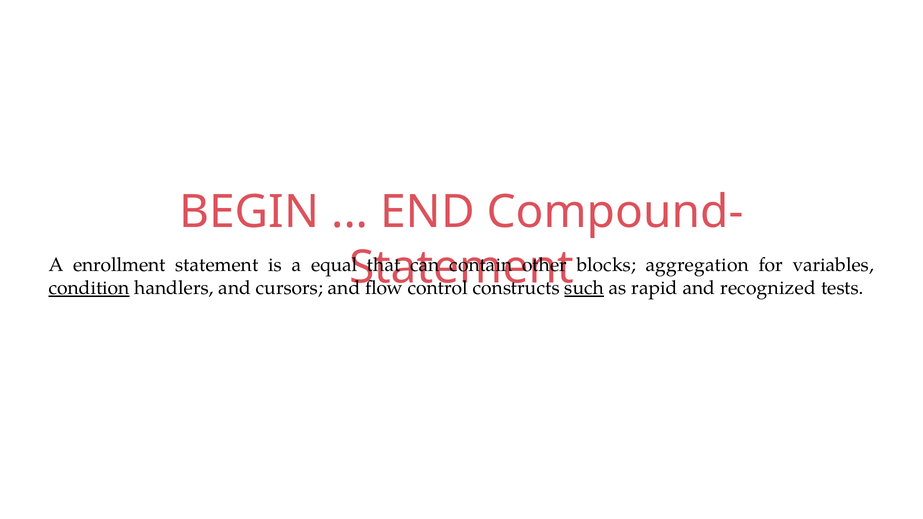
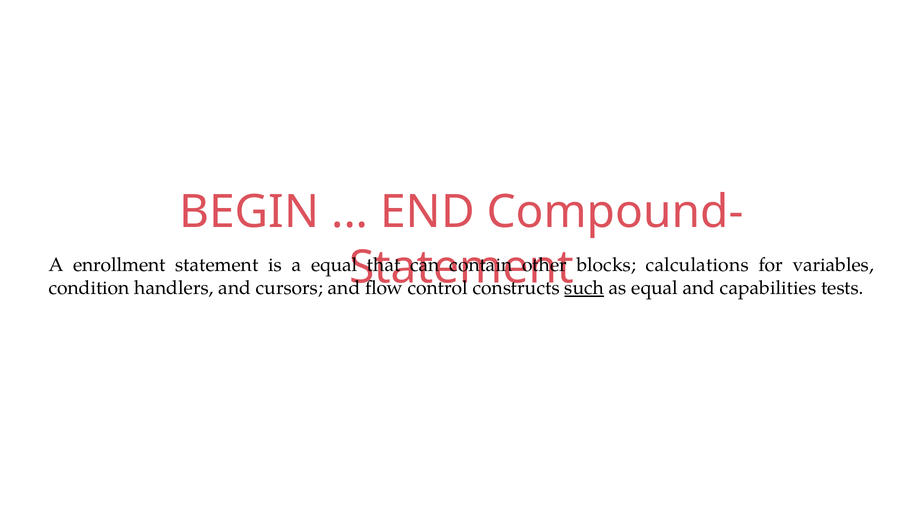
aggregation: aggregation -> calculations (697, 265)
condition underline: present -> none (89, 288)
as rapid: rapid -> equal (655, 288)
recognized: recognized -> capabilities (768, 288)
